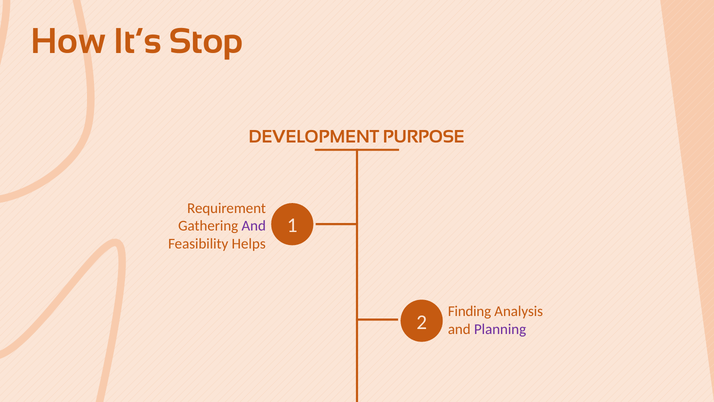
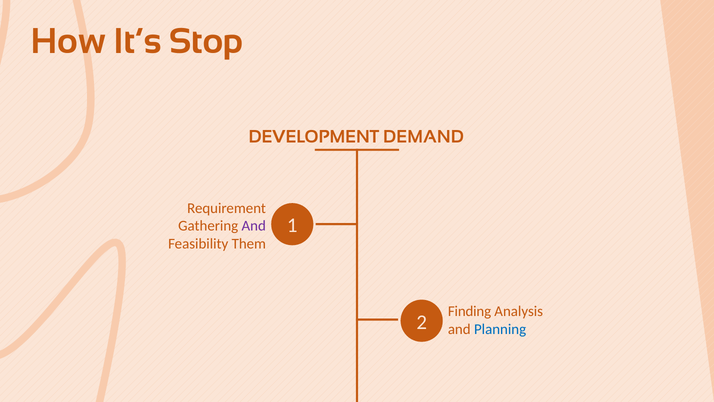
PURPOSE: PURPOSE -> DEMAND (423, 137)
Helps: Helps -> Them (249, 244)
Planning colour: purple -> blue (500, 329)
